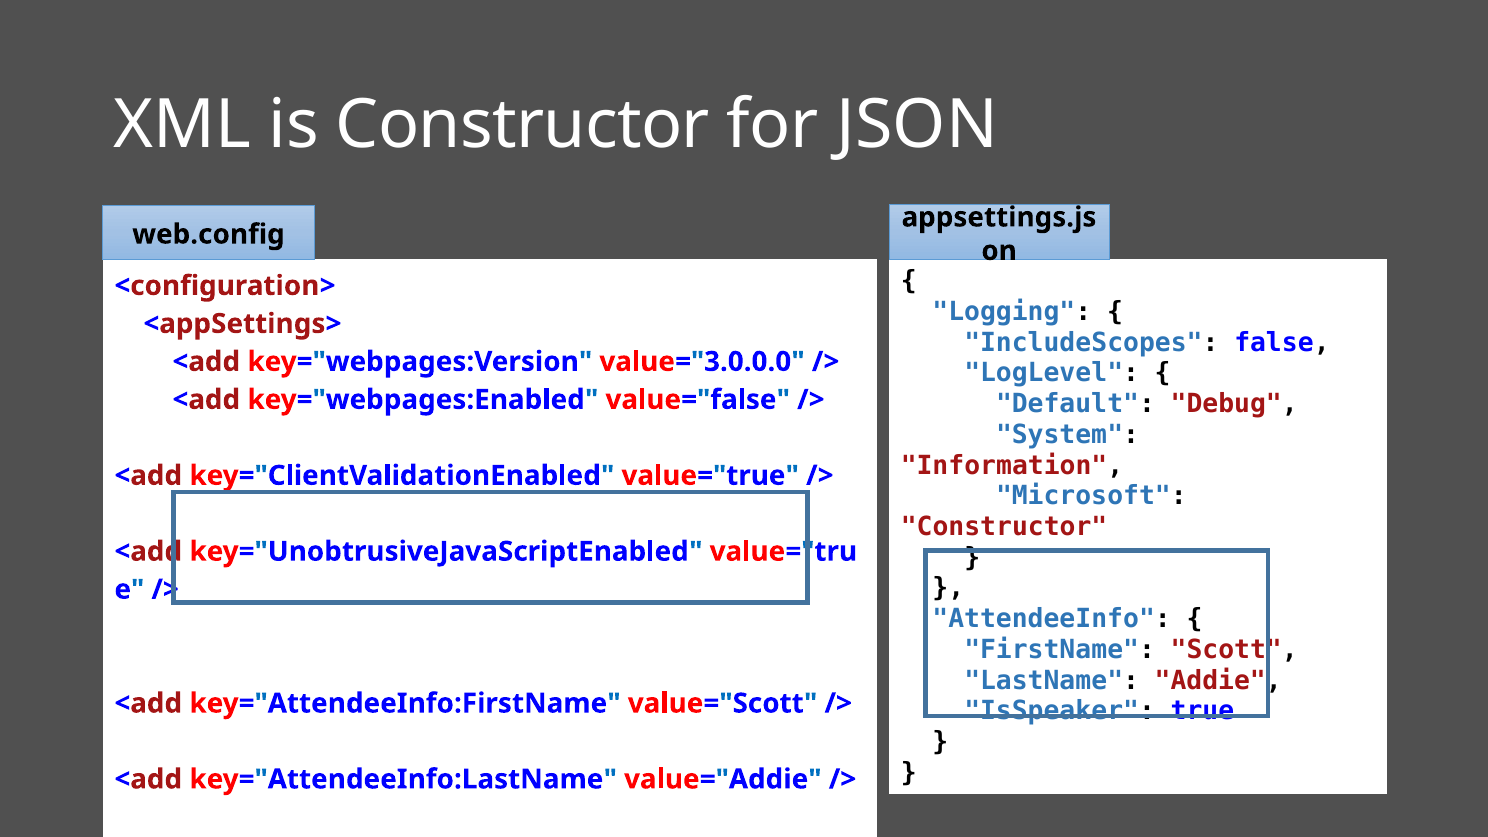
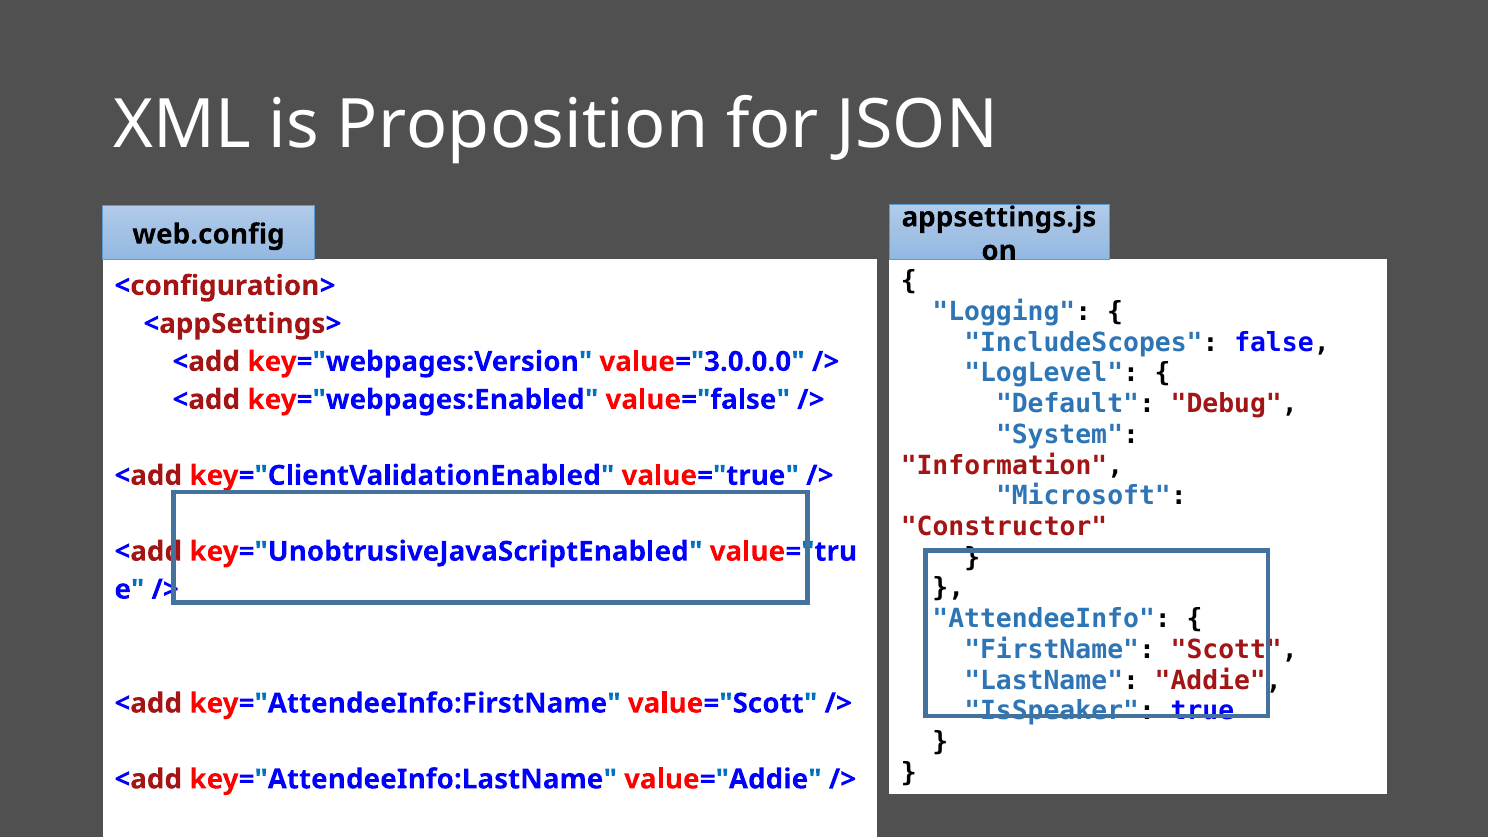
is Constructor: Constructor -> Proposition (523, 125)
